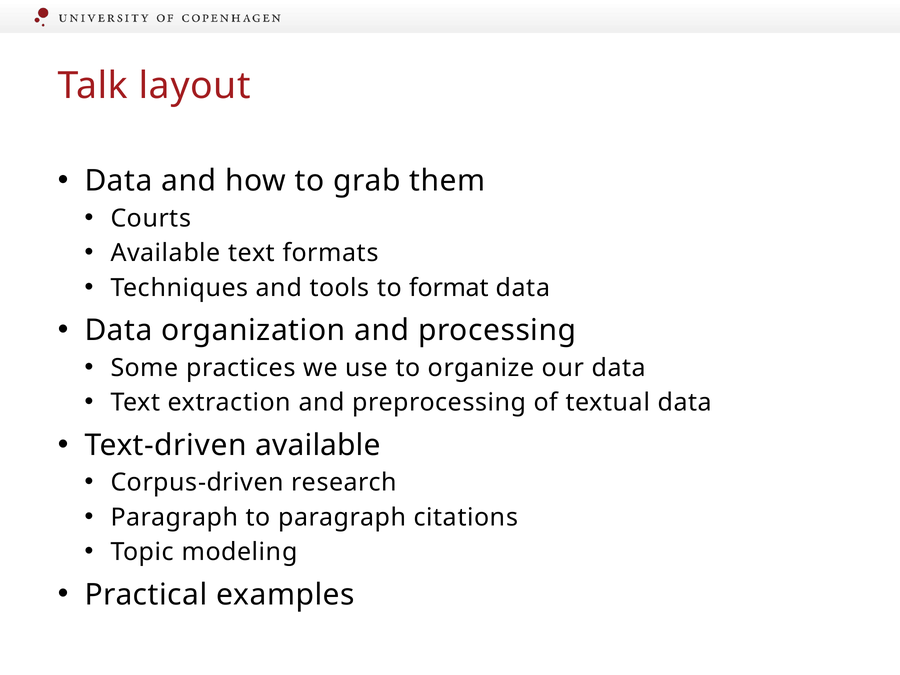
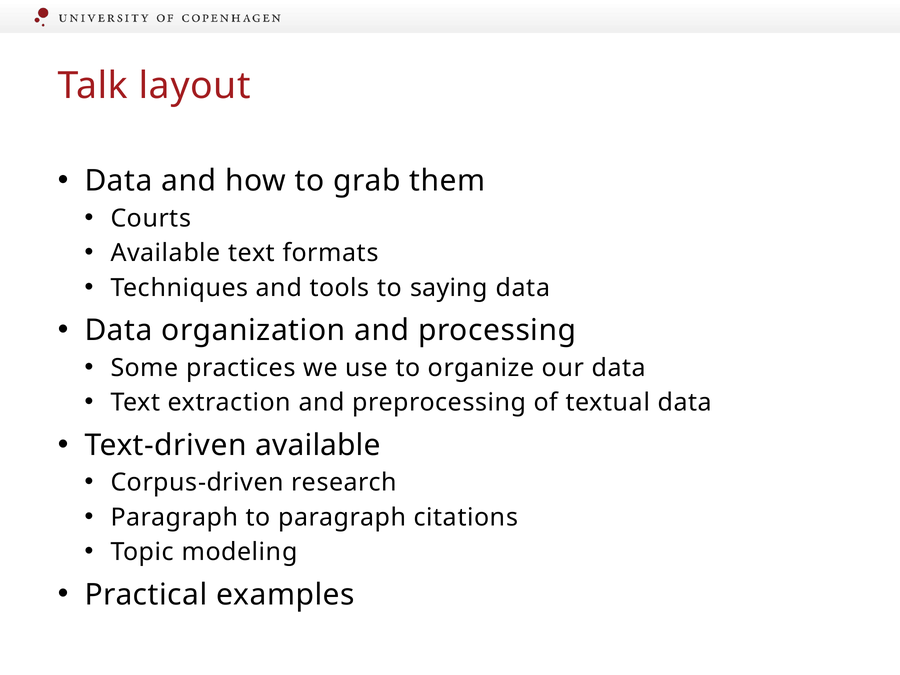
format: format -> saying (449, 288)
